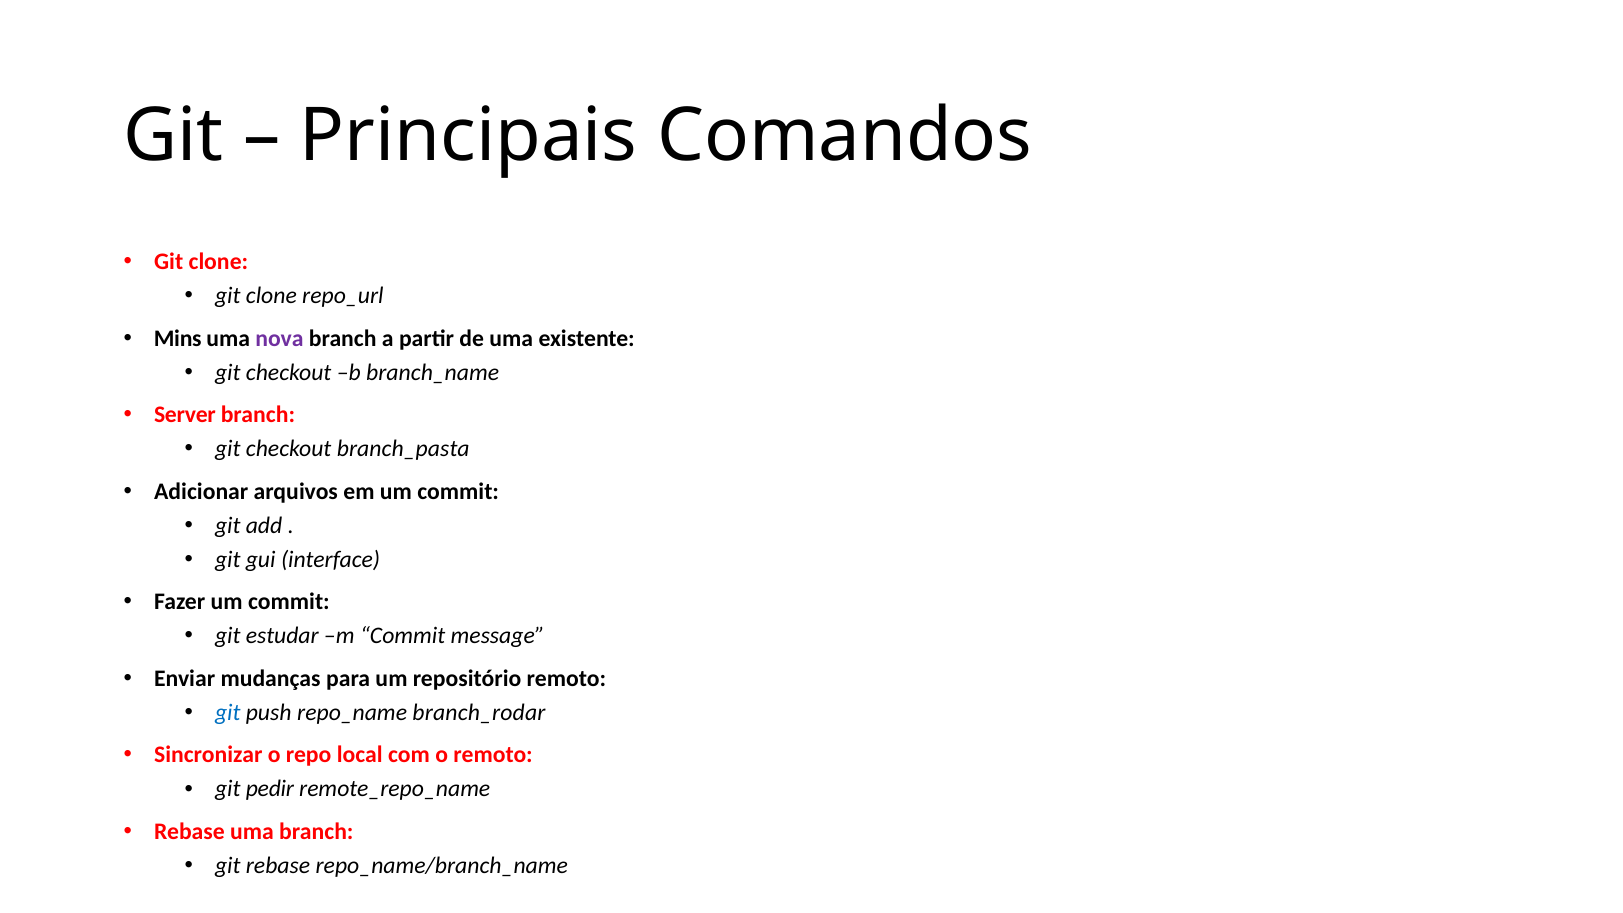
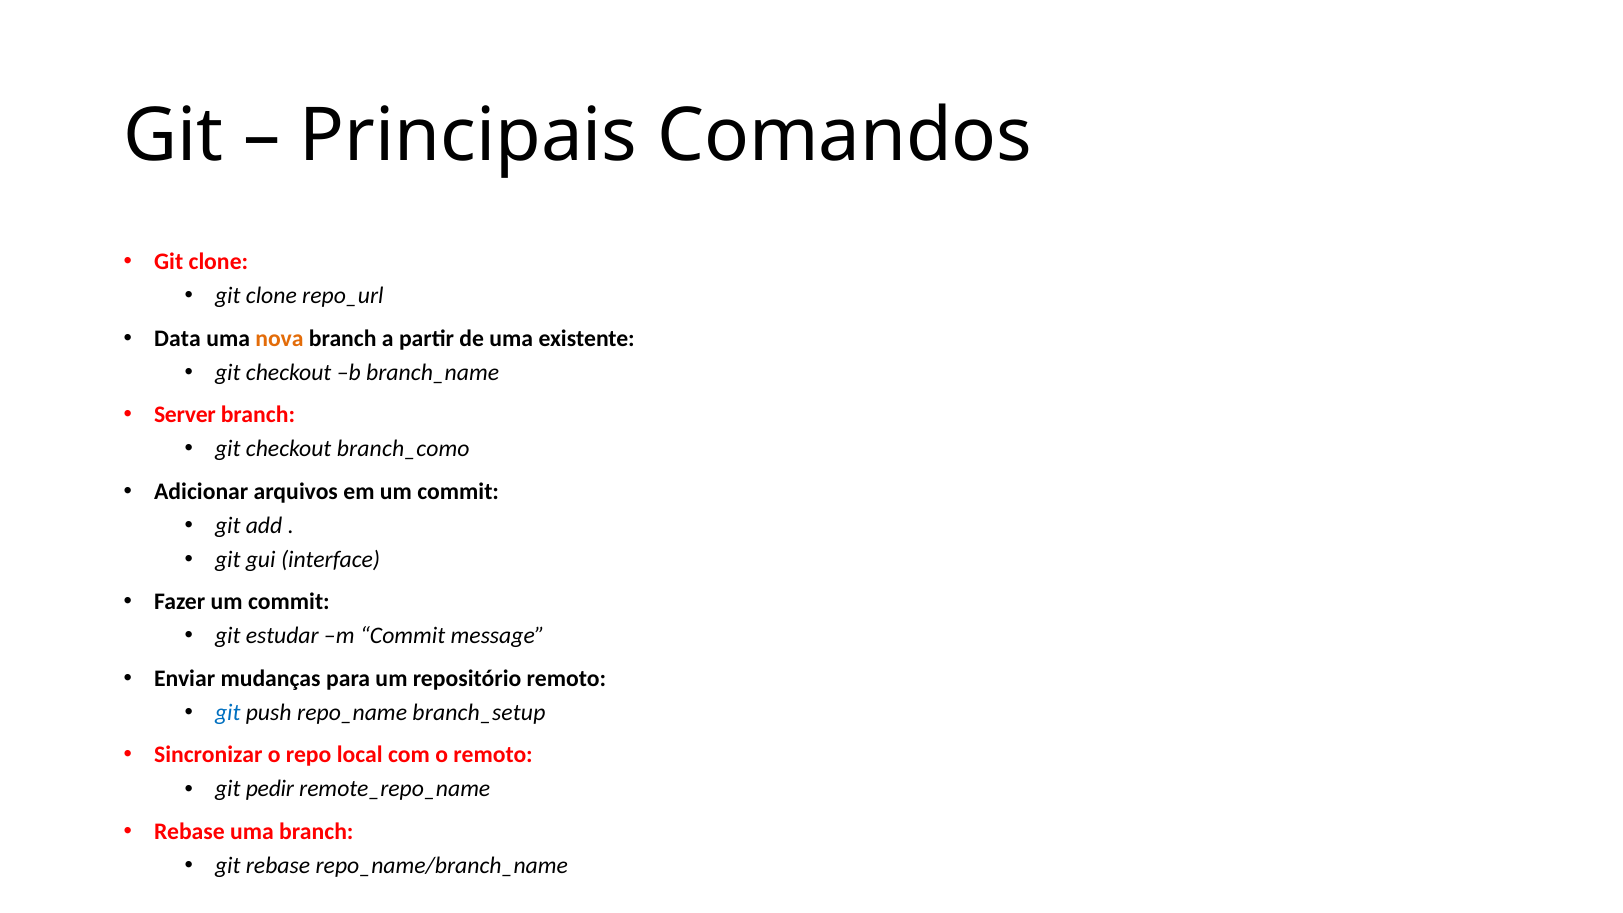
Mins: Mins -> Data (178, 338)
nova colour: purple -> orange (280, 338)
branch_pasta: branch_pasta -> branch_como (403, 449)
branch_rodar: branch_rodar -> branch_setup (479, 712)
